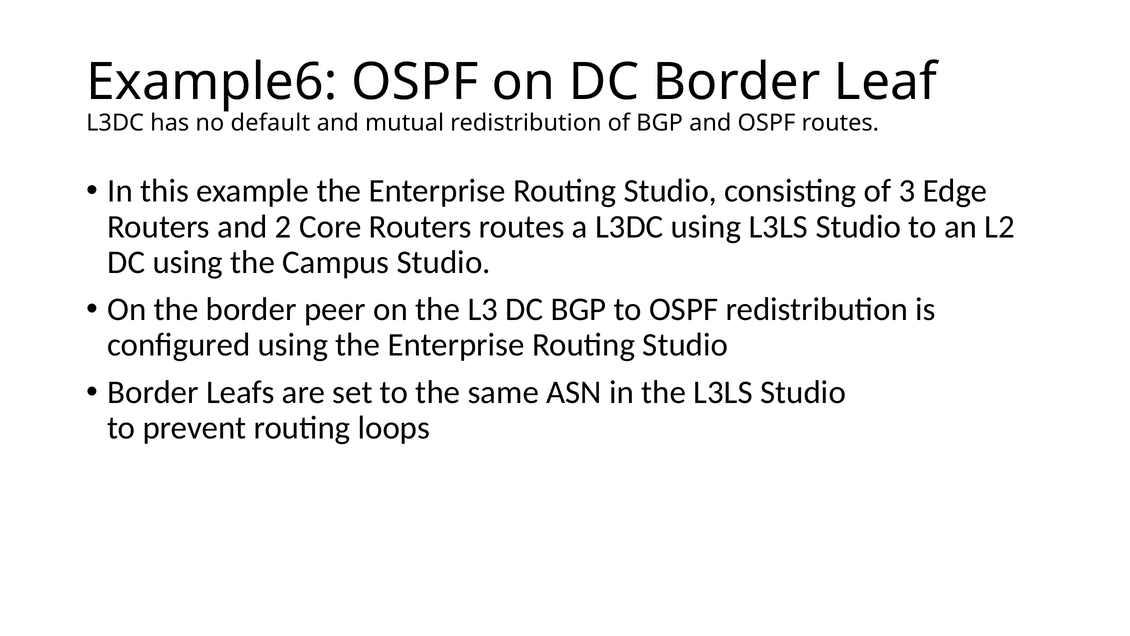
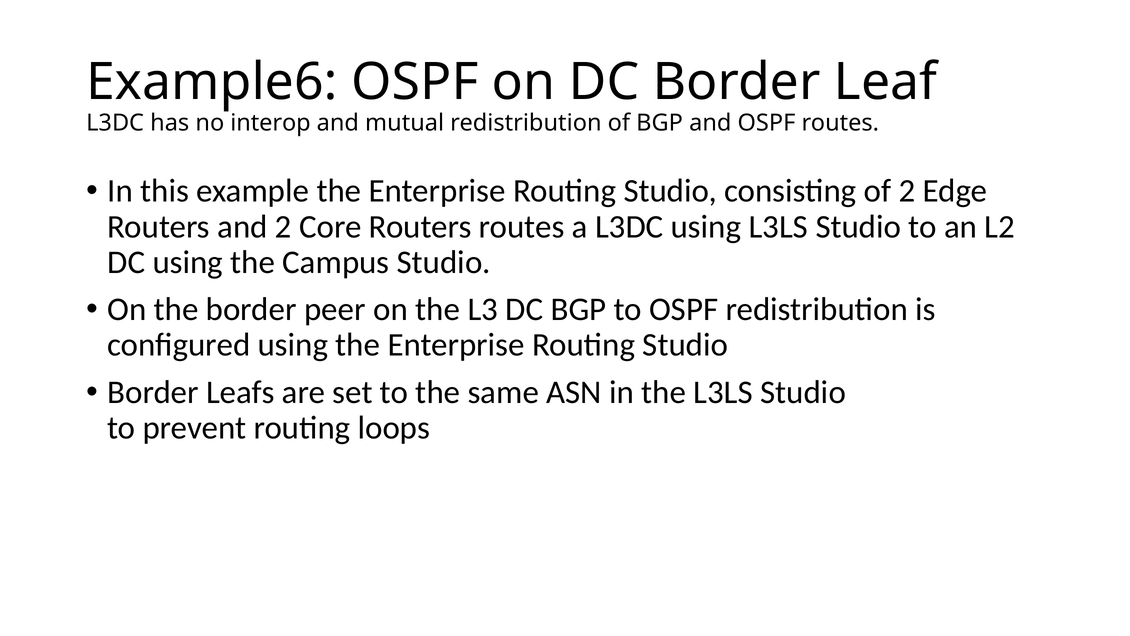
default: default -> interop (271, 123)
of 3: 3 -> 2 (907, 191)
